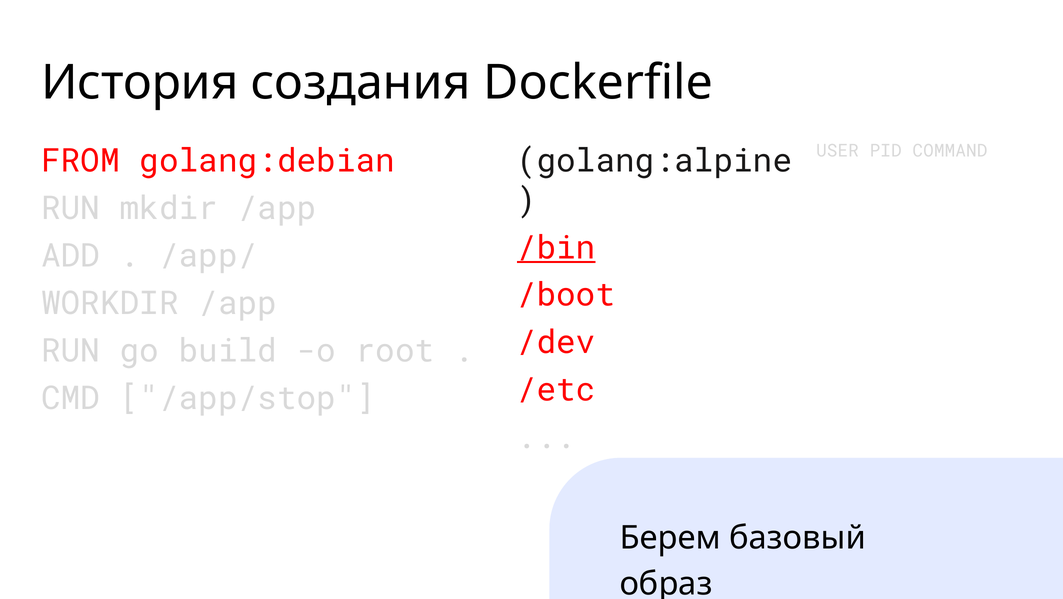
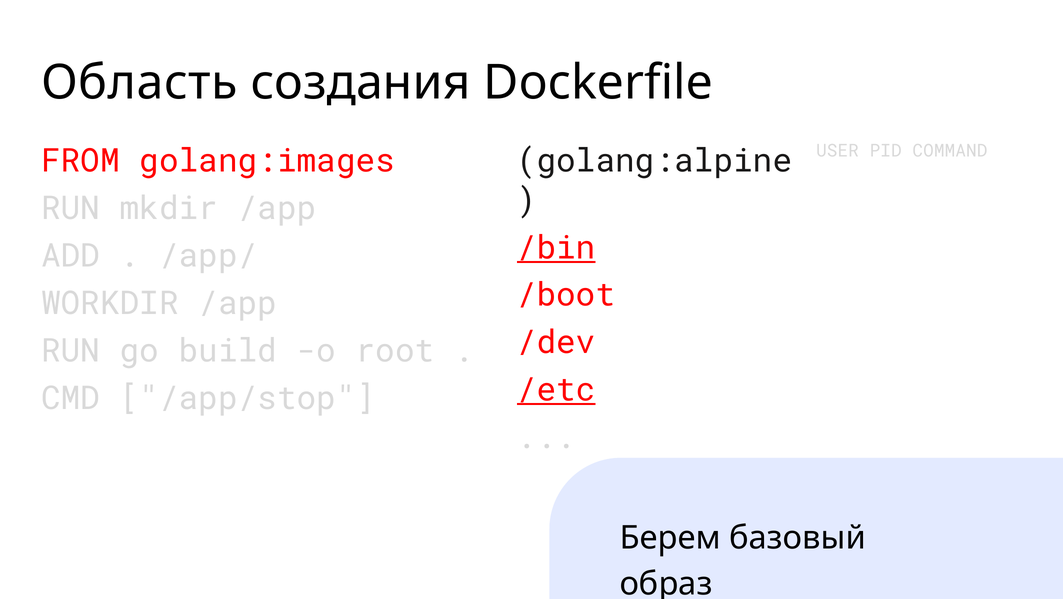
История: История -> Область (139, 83)
golang:debian: golang:debian -> golang:images (267, 161)
/etc underline: none -> present (556, 390)
